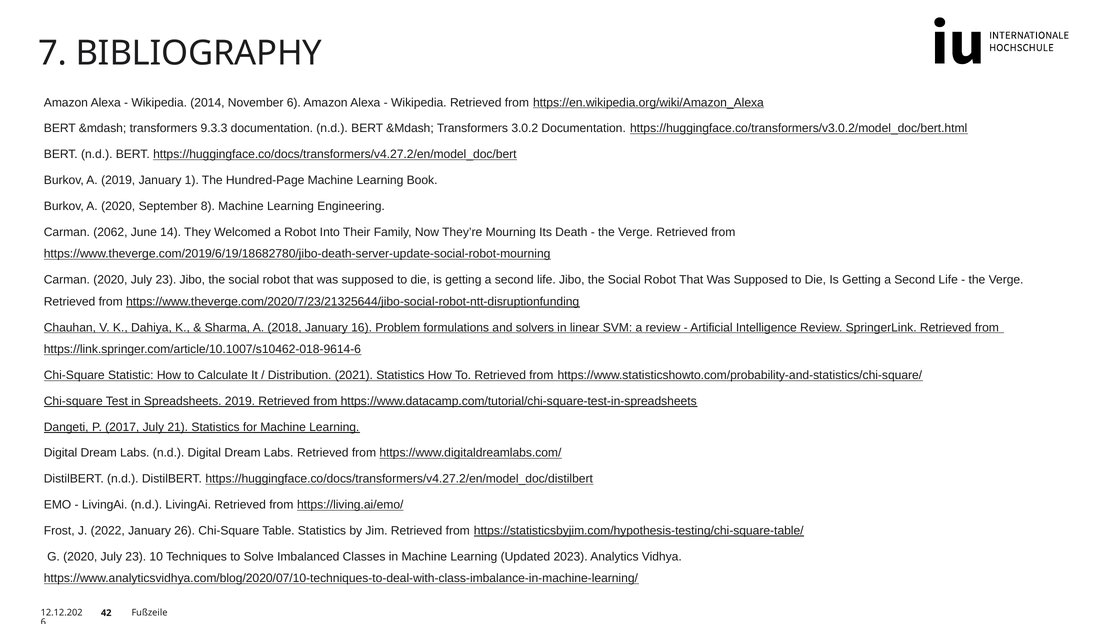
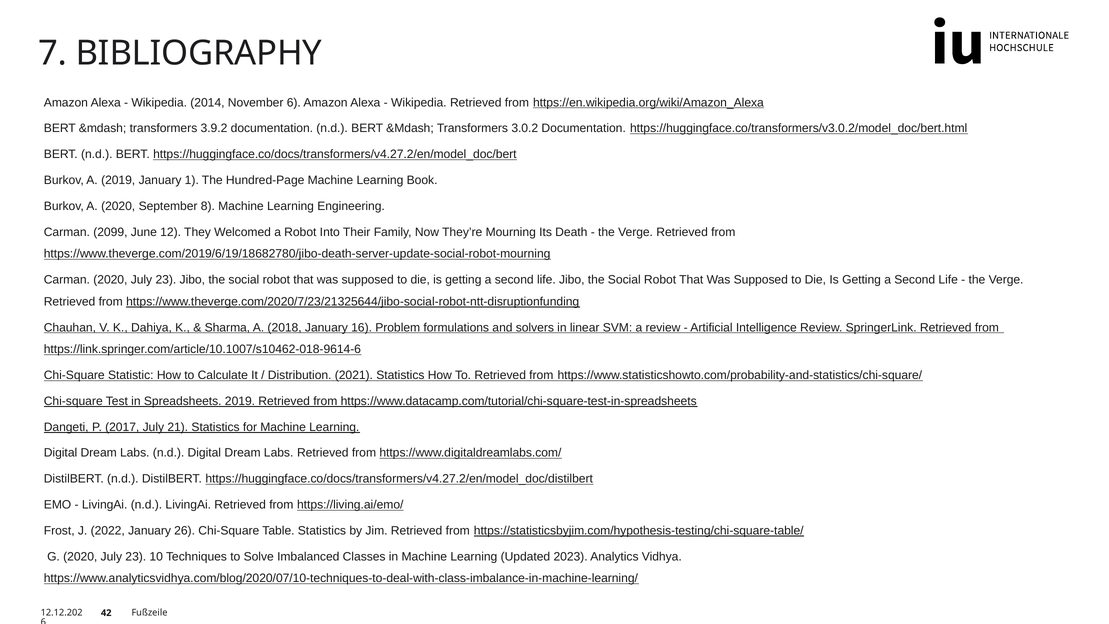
9.3.3: 9.3.3 -> 3.9.2 (214, 128)
2062: 2062 -> 2099 (110, 232)
14: 14 -> 12 (171, 232)
